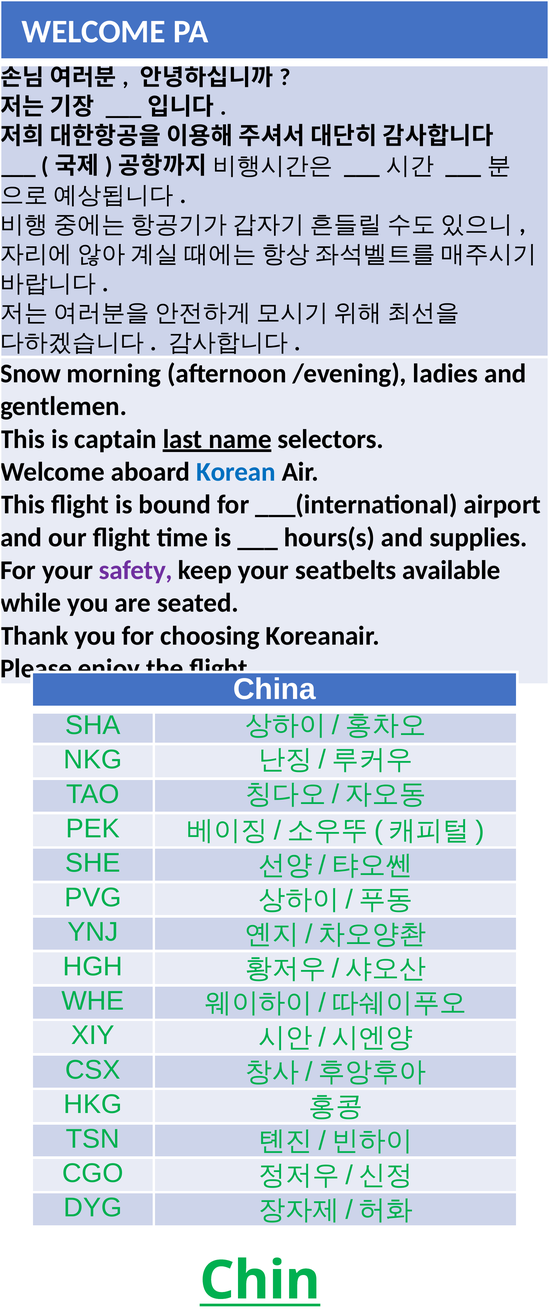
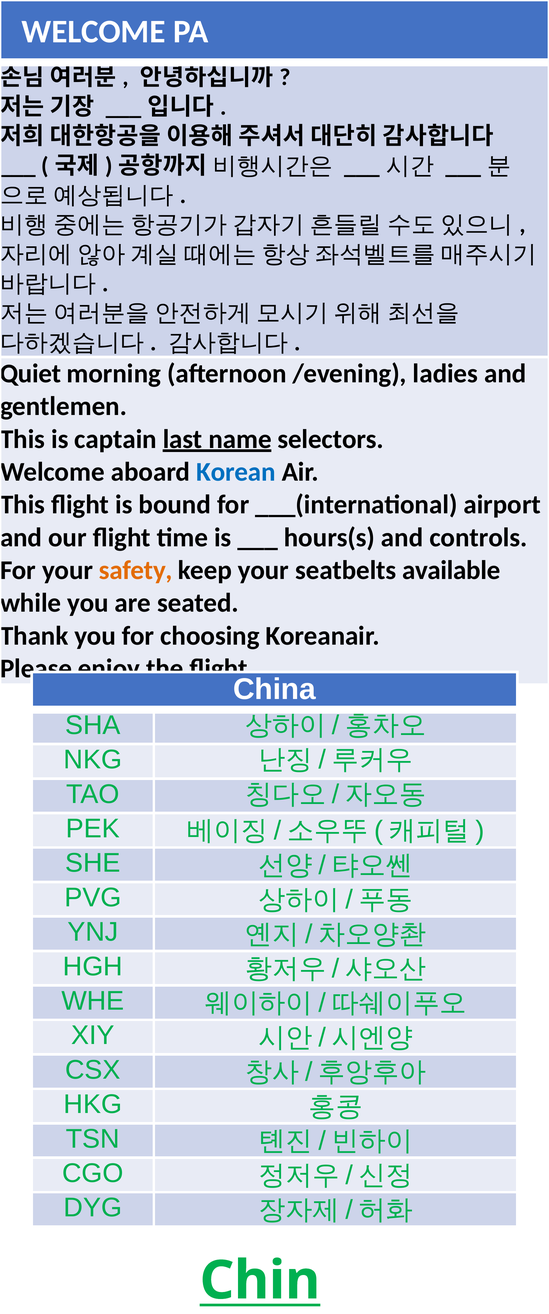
Snow: Snow -> Quiet (30, 374)
supplies: supplies -> controls (478, 537)
safety colour: purple -> orange (136, 570)
